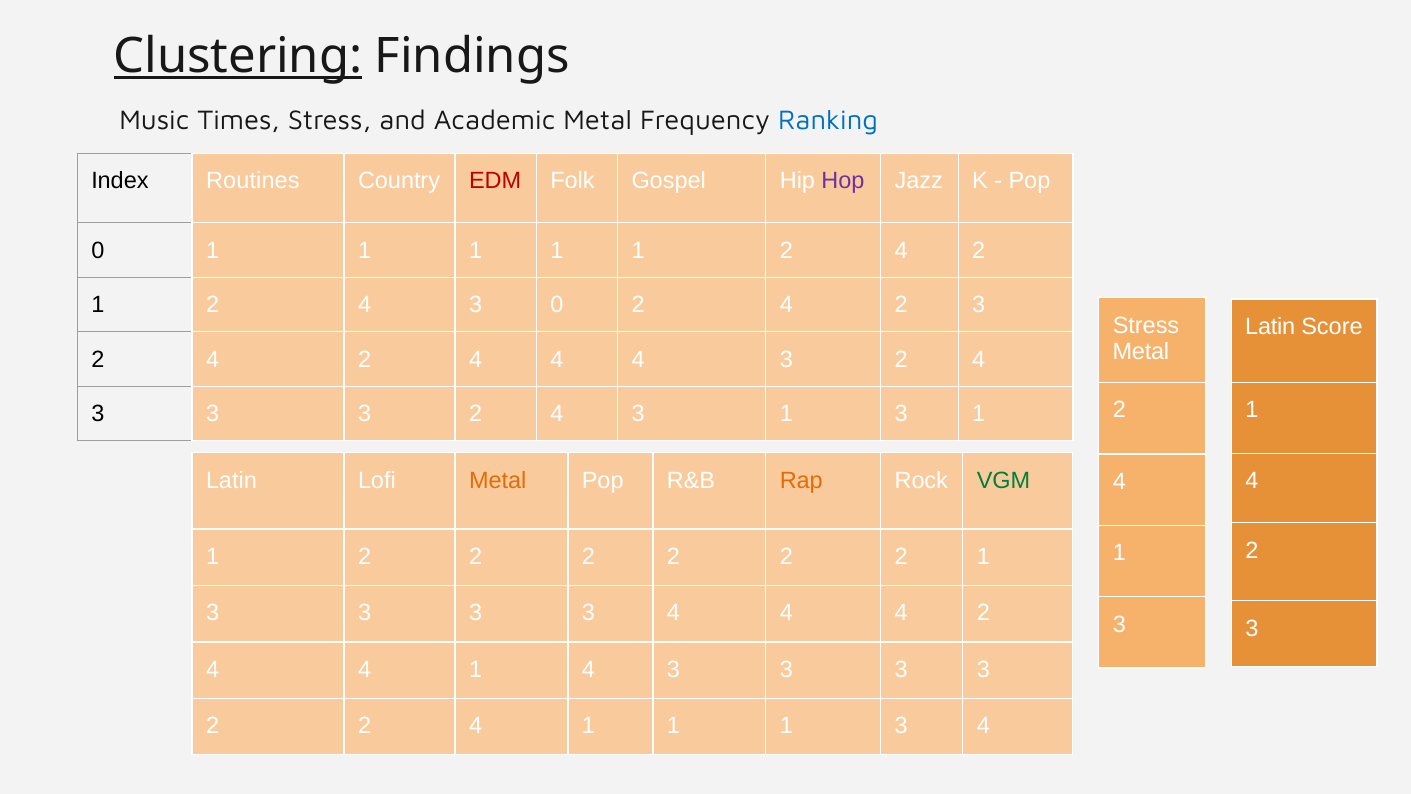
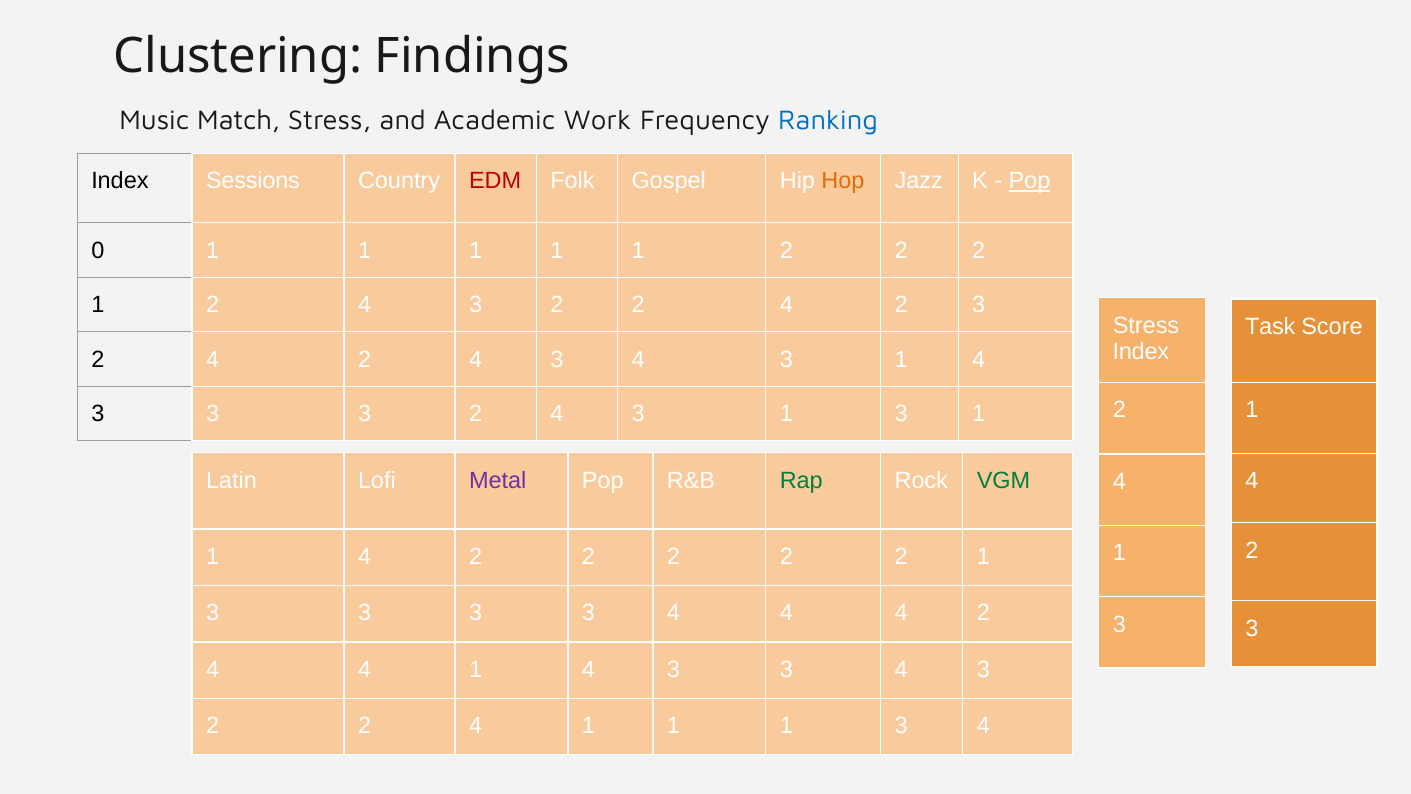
Clustering underline: present -> none (238, 56)
Times: Times -> Match (239, 120)
Academic Metal: Metal -> Work (598, 120)
Routines: Routines -> Sessions (253, 181)
Hop colour: purple -> orange (843, 181)
Pop underline: none -> present (1029, 181)
1 1 2 4: 4 -> 2 (901, 250)
2 4 3 0: 0 -> 2 (557, 305)
Latin: Latin -> Task (1270, 327)
Metal: Metal -> Index (1141, 352)
4: 4 -> 3 (557, 359)
2: 2 -> 1 (901, 359)
Metal colour: orange -> purple (498, 480)
Rap colour: orange -> green (801, 480)
2: 2 -> 4 (365, 557)
3: 3 -> 4 (901, 669)
